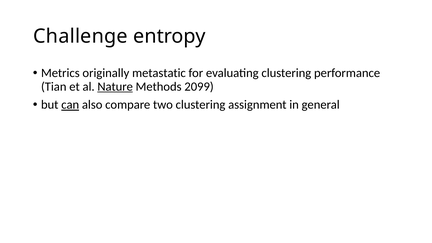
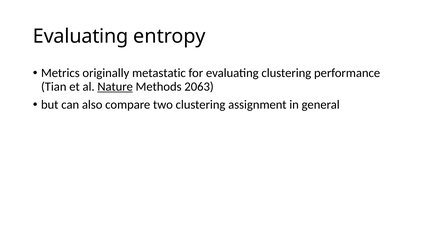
Challenge: Challenge -> Evaluating (81, 36)
2099: 2099 -> 2063 (199, 87)
can underline: present -> none (70, 105)
